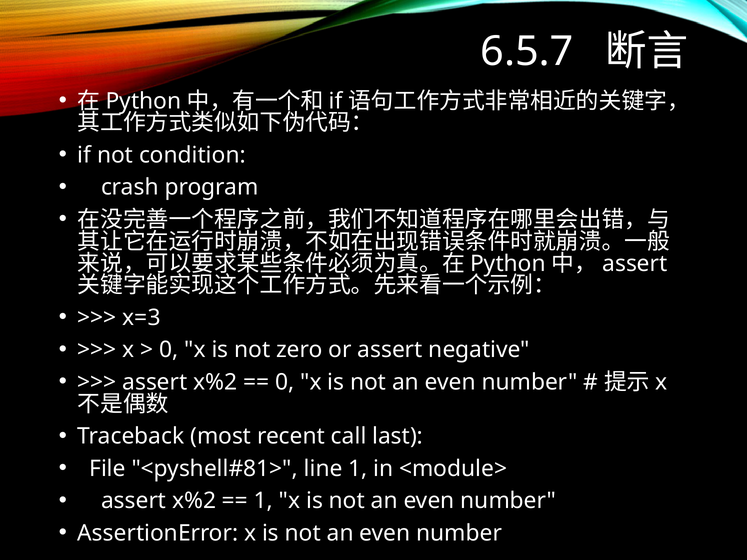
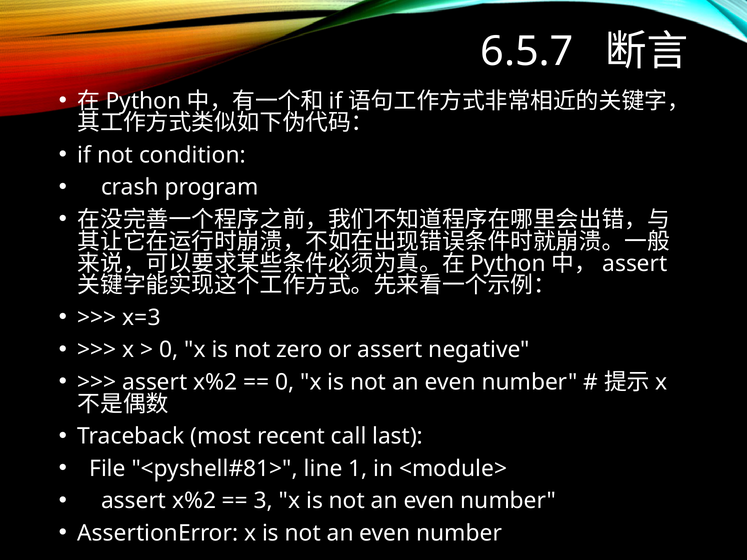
1: 1 -> 3 (263, 501)
